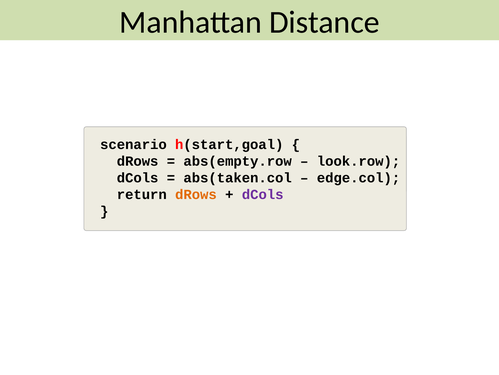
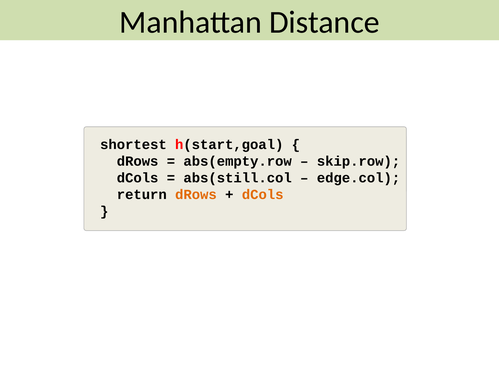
scenario: scenario -> shortest (133, 144)
look.row: look.row -> skip.row (359, 161)
abs(taken.col: abs(taken.col -> abs(still.col (238, 178)
dCols colour: purple -> orange (263, 194)
